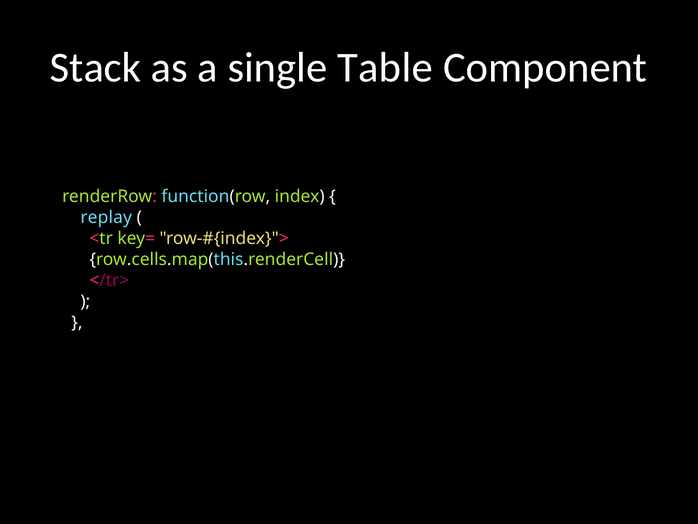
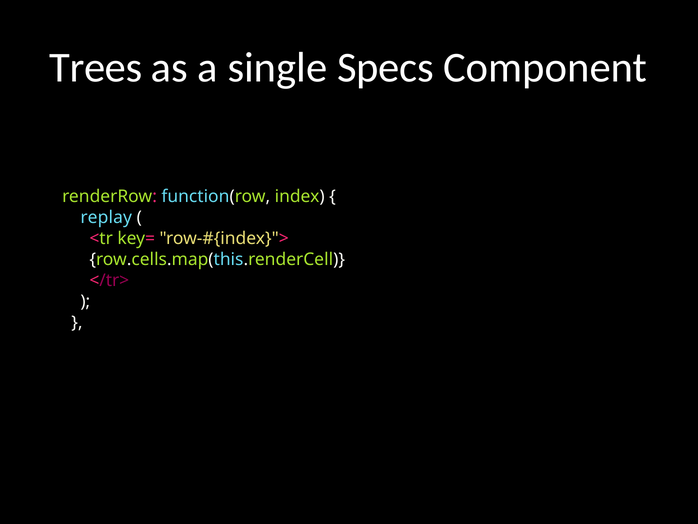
Stack: Stack -> Trees (96, 68)
Table: Table -> Specs (385, 68)
